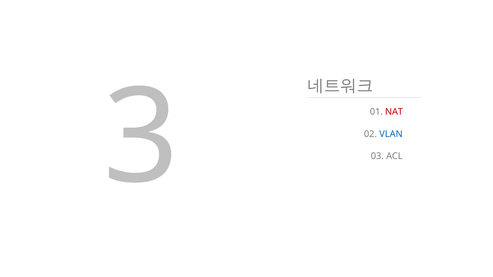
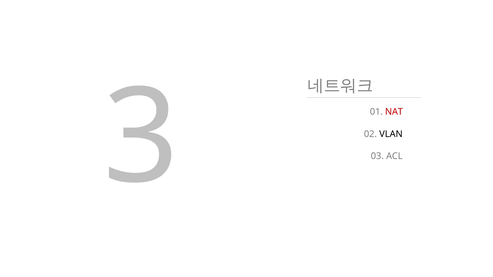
VLAN colour: blue -> black (391, 134)
